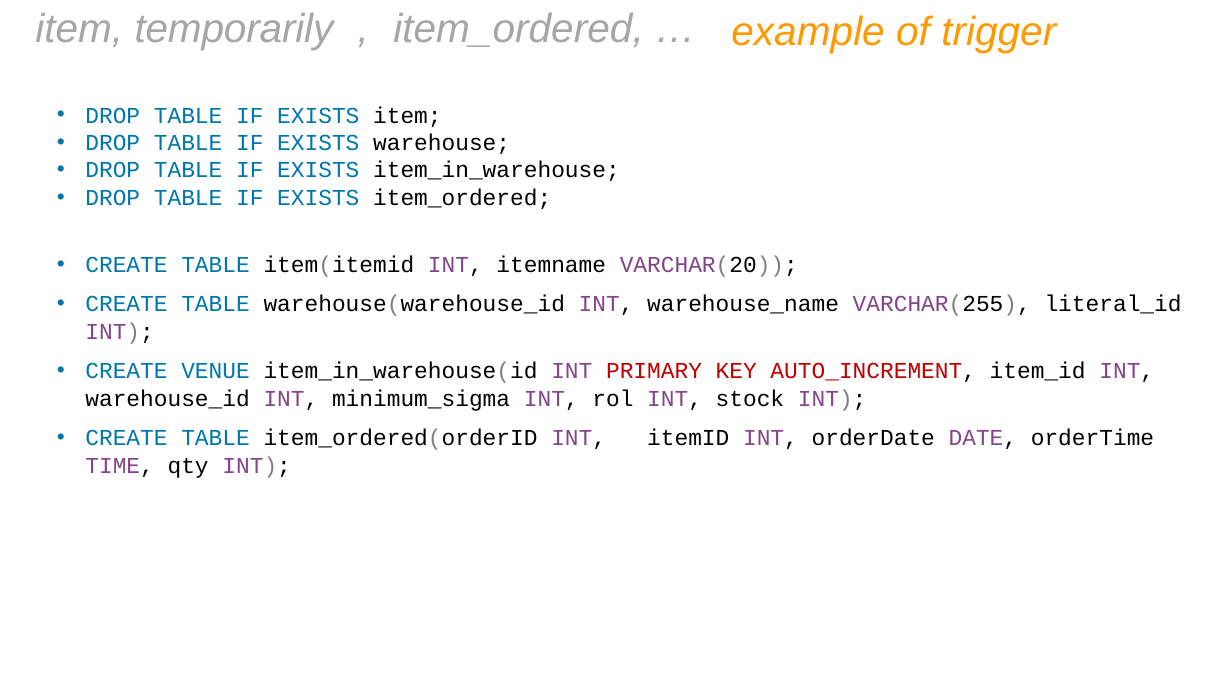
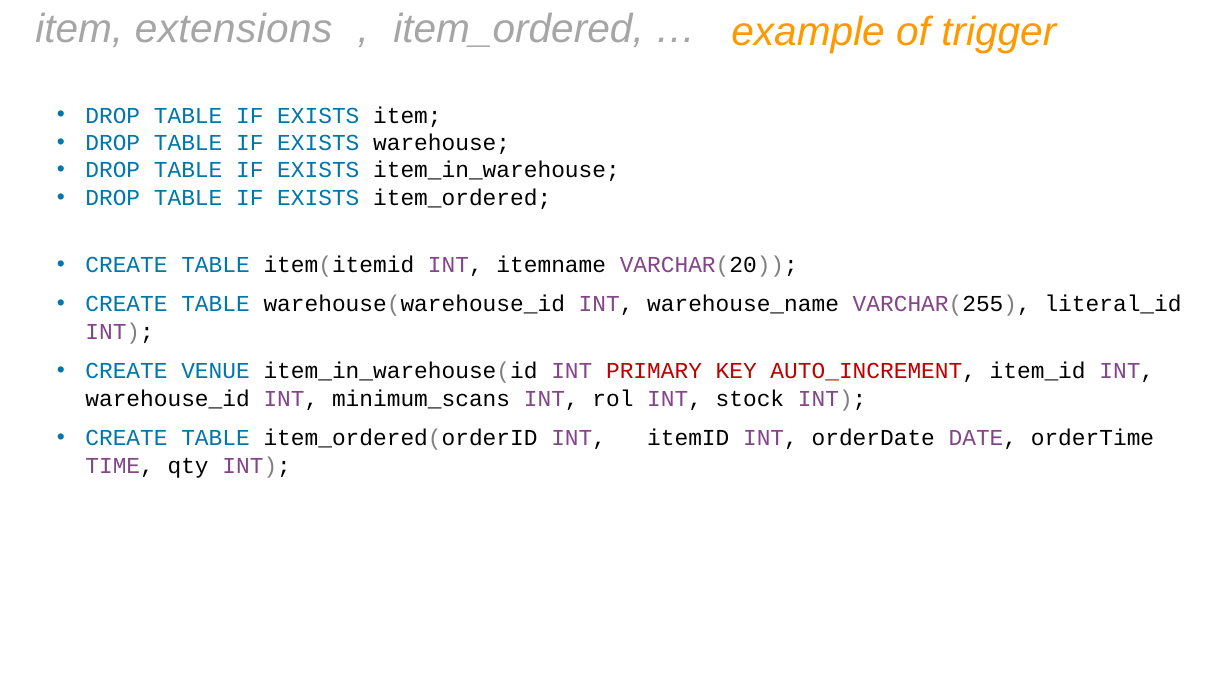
temporarily: temporarily -> extensions (234, 29)
minimum_sigma: minimum_sigma -> minimum_scans (421, 399)
